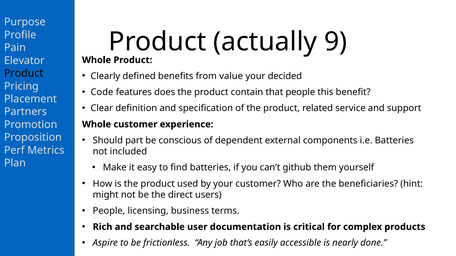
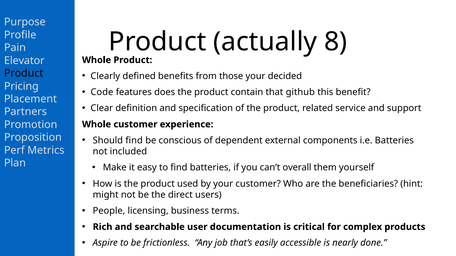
9: 9 -> 8 (336, 42)
value: value -> those (231, 76)
that people: people -> github (300, 92)
Should part: part -> find (134, 141)
github: github -> overall (297, 168)
